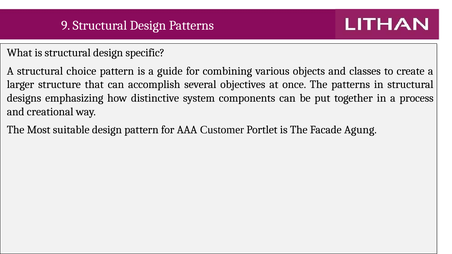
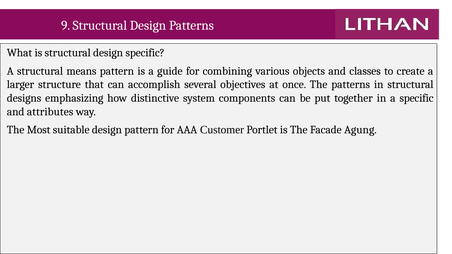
choice: choice -> means (81, 71)
a process: process -> specific (417, 98)
creational: creational -> attributes (50, 112)
